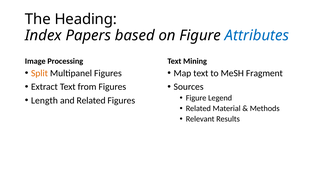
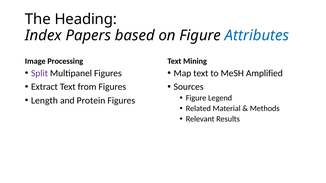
Split colour: orange -> purple (39, 73)
Fragment: Fragment -> Amplified (264, 73)
and Related: Related -> Protein (91, 101)
